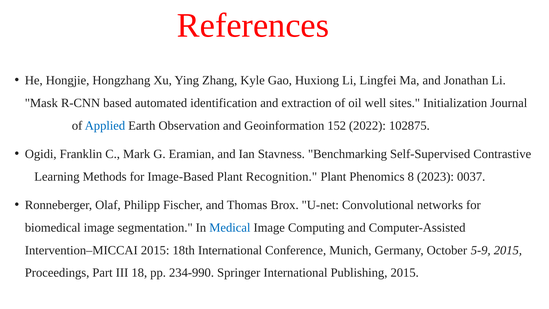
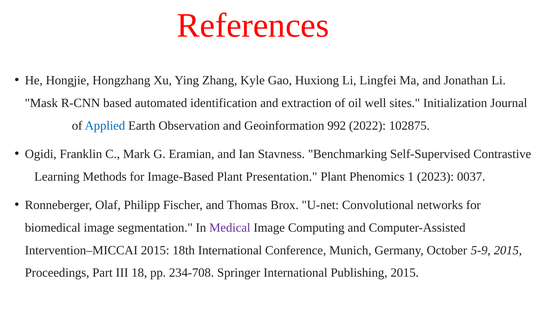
152: 152 -> 992 (337, 125)
Recognition: Recognition -> Presentation (281, 176)
8: 8 -> 1 (411, 176)
Medical colour: blue -> purple (230, 227)
234-990: 234-990 -> 234-708 (192, 273)
